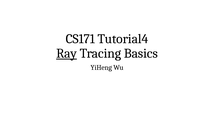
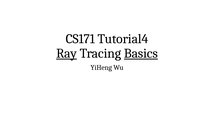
Basics underline: none -> present (141, 53)
